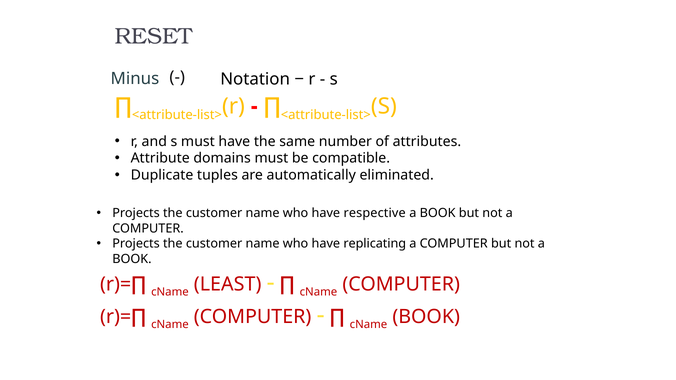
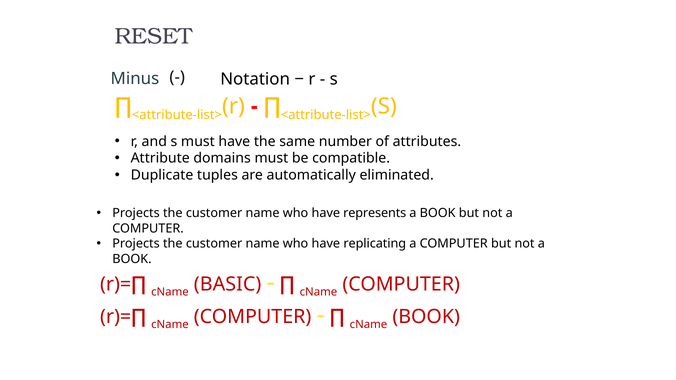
respective: respective -> represents (375, 213)
LEAST: LEAST -> BASIC (228, 284)
